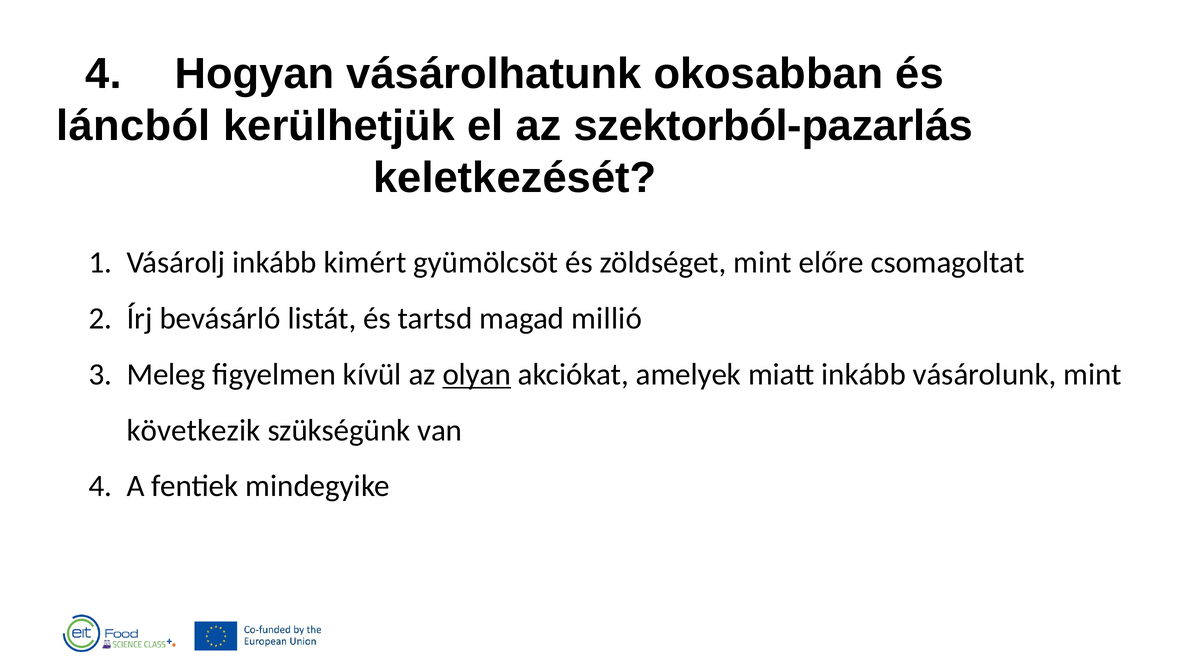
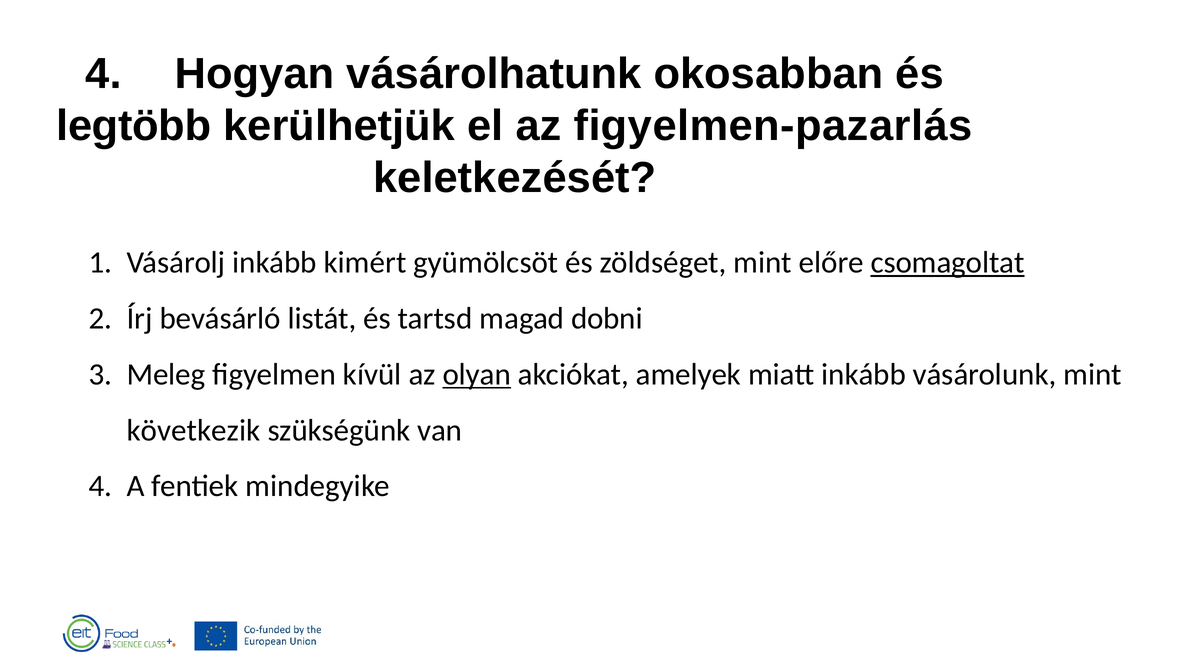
láncból: láncból -> legtöbb (134, 126)
szektorból-pazarlás: szektorból-pazarlás -> figyelmen-pazarlás (773, 126)
csomagoltat underline: none -> present (948, 263)
millió: millió -> dobni (607, 319)
